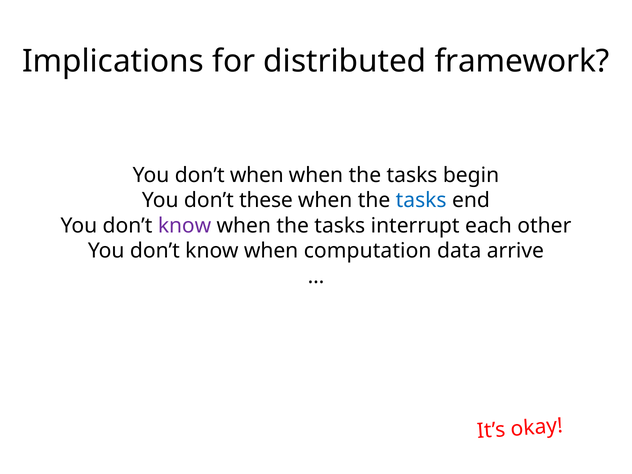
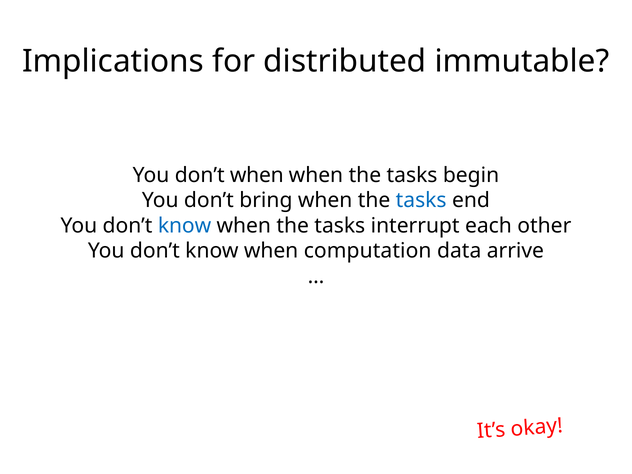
framework: framework -> immutable (522, 61)
these: these -> bring (266, 200)
know colour: purple -> blue (185, 226)
